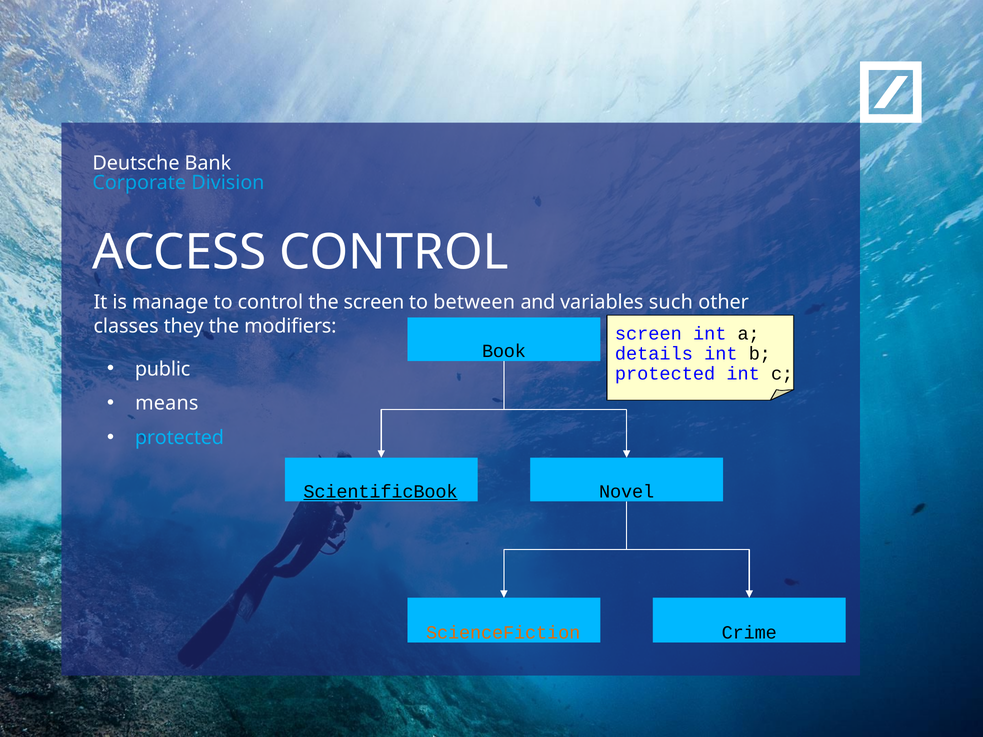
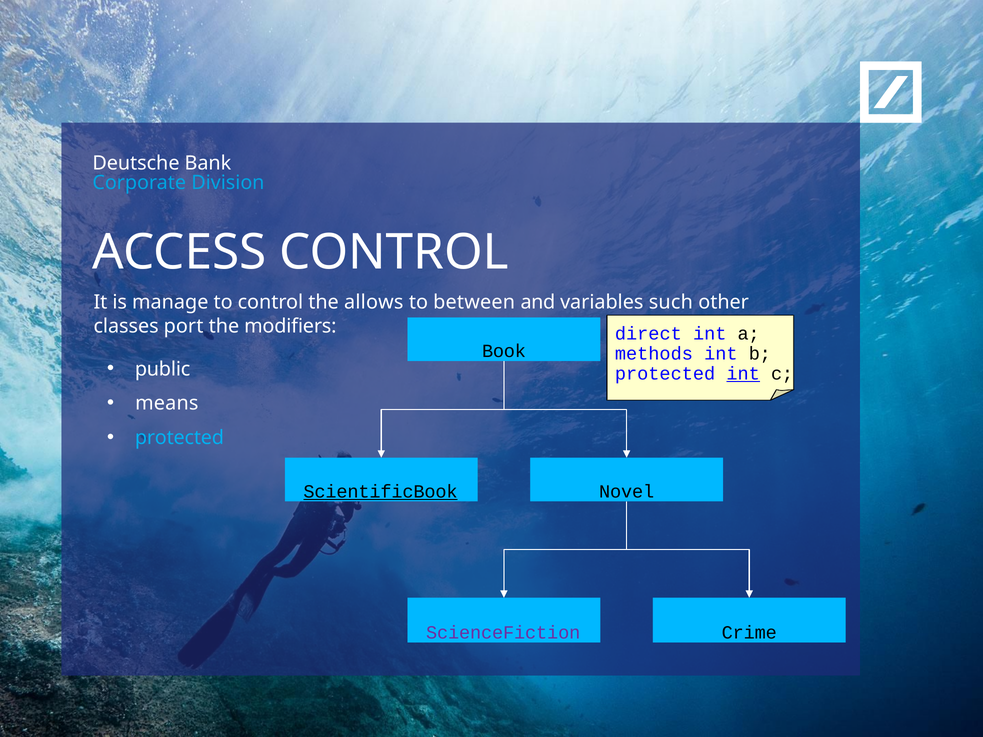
the screen: screen -> allows (374, 302)
they: they -> port (184, 326)
screen: screen -> direct (648, 334)
details: details -> methods (654, 354)
int underline: none -> present (743, 374)
ScienceFiction colour: orange -> purple (503, 633)
